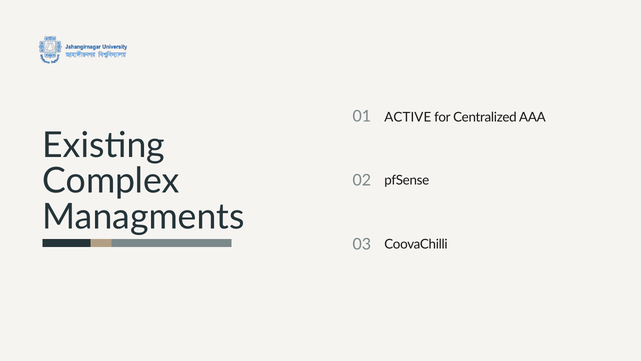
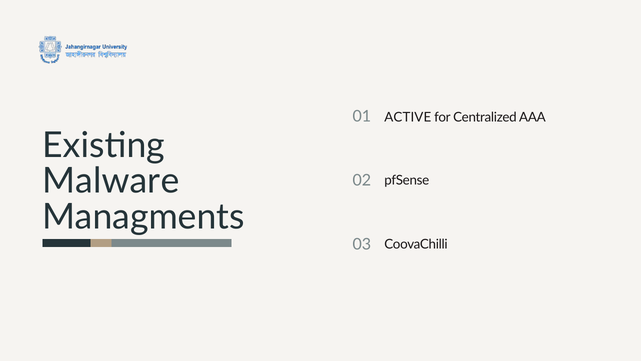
Complex: Complex -> Malware (111, 181)
